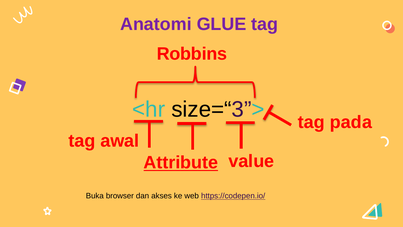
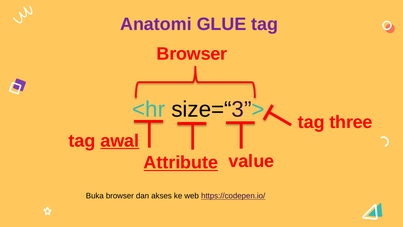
Robbins: Robbins -> Browser (192, 54)
pada: pada -> three (351, 122)
awal underline: none -> present (120, 141)
